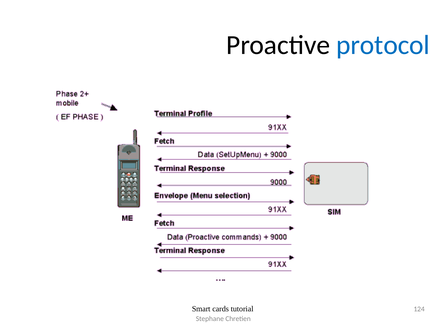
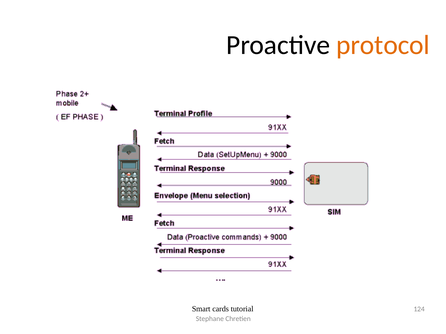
protocol colour: blue -> orange (383, 45)
